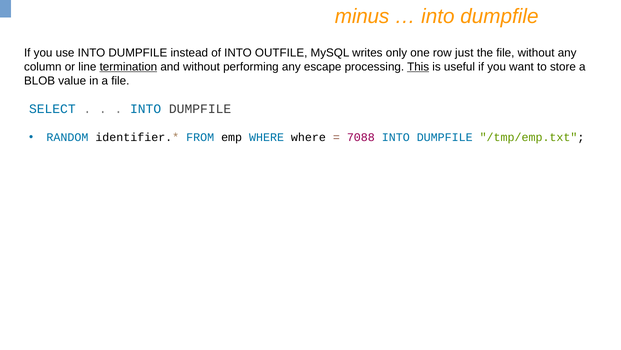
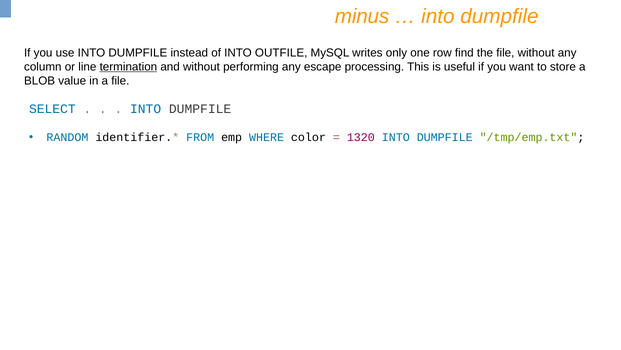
just: just -> find (464, 53)
This underline: present -> none (418, 67)
WHERE where: where -> color (308, 137)
7088: 7088 -> 1320 (361, 137)
